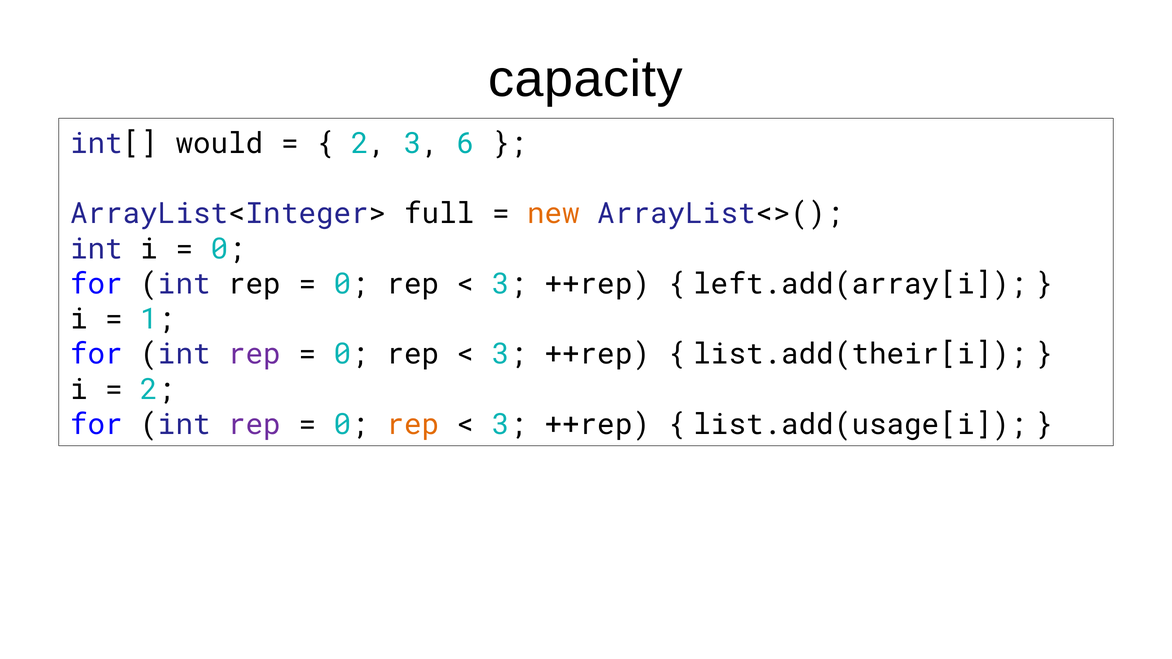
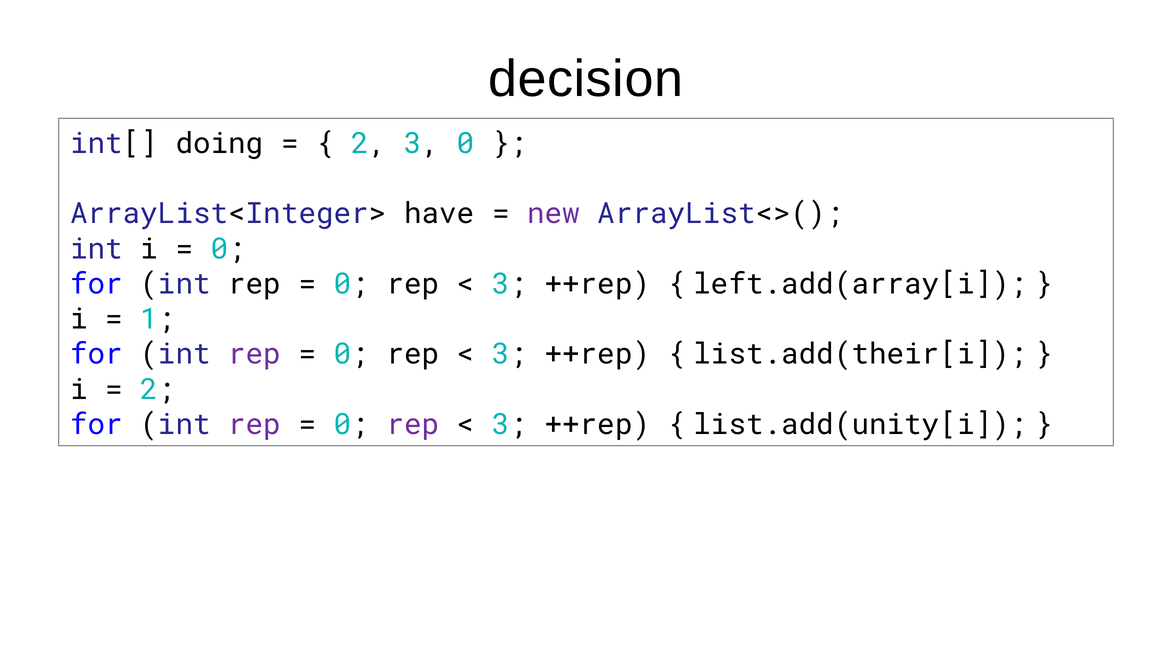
capacity: capacity -> decision (586, 79)
would: would -> doing (220, 144)
3 6: 6 -> 0 (466, 144)
full: full -> have (439, 214)
new colour: orange -> purple (554, 214)
rep colour: orange -> purple (413, 425)
list.add(usage[i: list.add(usage[i -> list.add(unity[i (860, 425)
